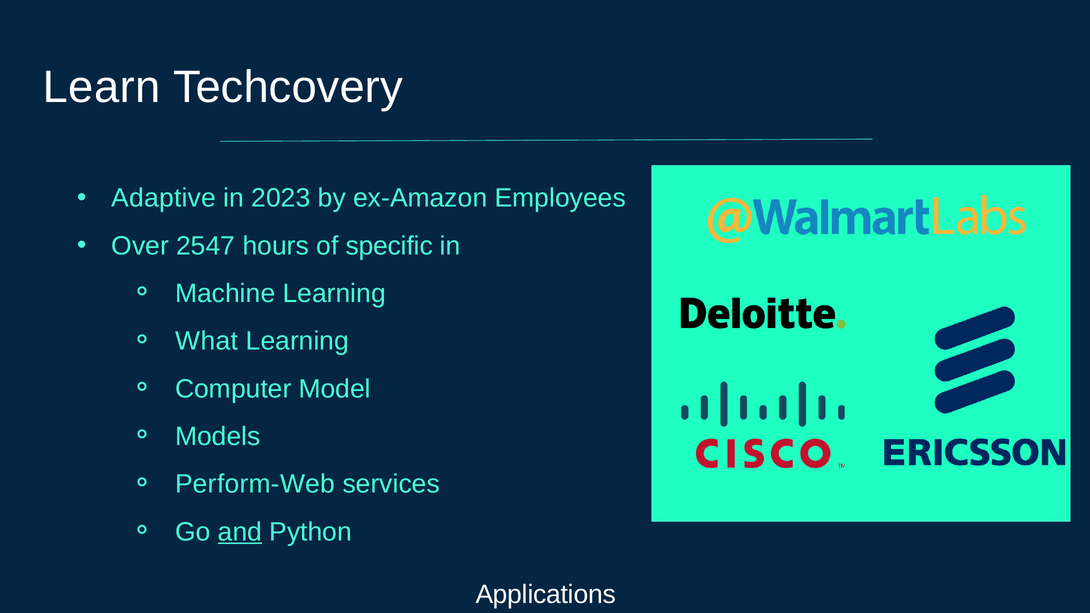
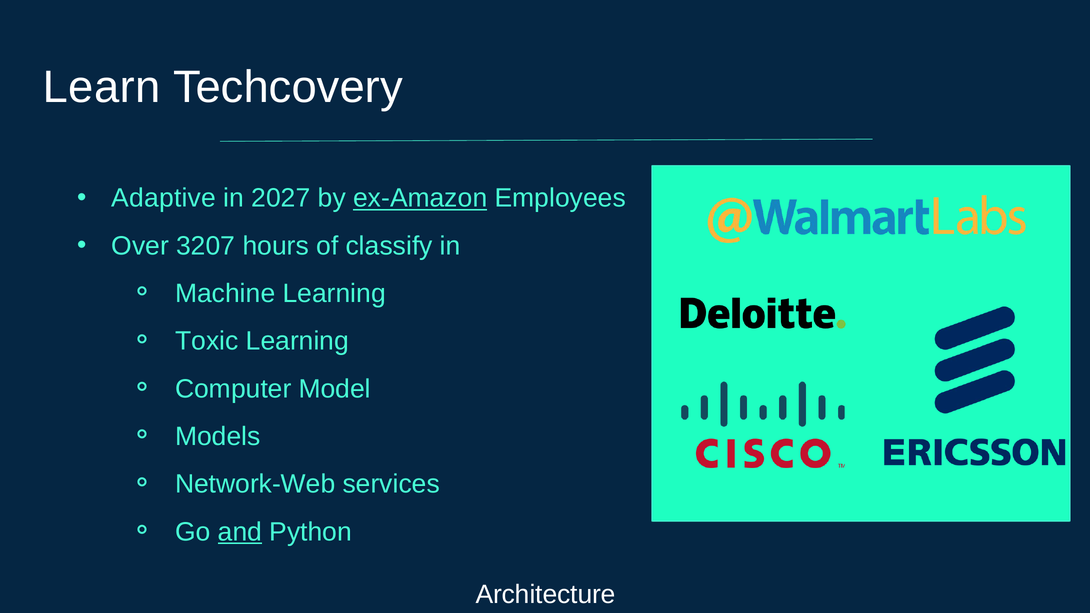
2023: 2023 -> 2027 (281, 198)
ex-Amazon underline: none -> present (420, 198)
2547: 2547 -> 3207 (206, 246)
specific: specific -> classify (389, 246)
What: What -> Toxic (207, 341)
Perform-Web: Perform-Web -> Network-Web (255, 484)
Applications: Applications -> Architecture (546, 595)
